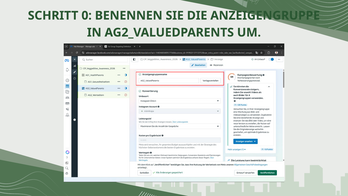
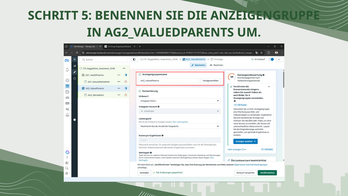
0: 0 -> 5 (87, 16)
